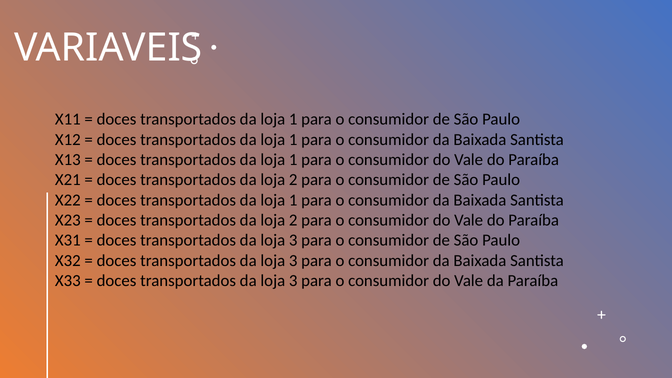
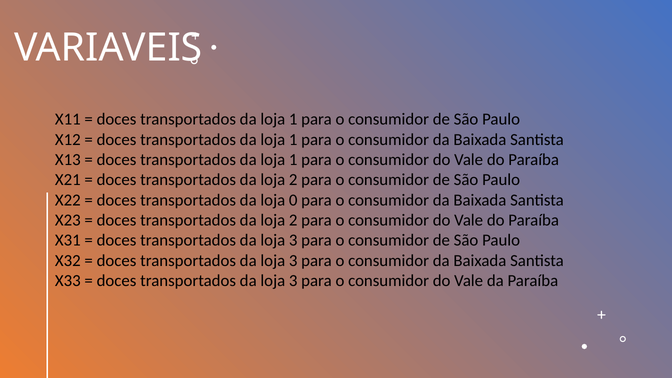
1: 1 -> 0 (293, 200)
